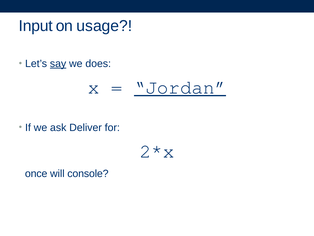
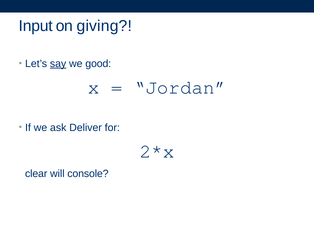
usage: usage -> giving (104, 26)
does: does -> good (98, 64)
Jordan underline: present -> none (180, 87)
once: once -> clear (36, 173)
